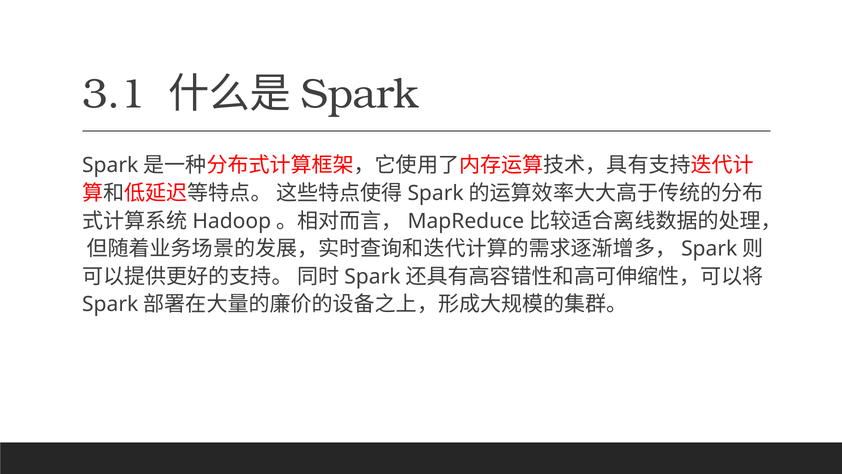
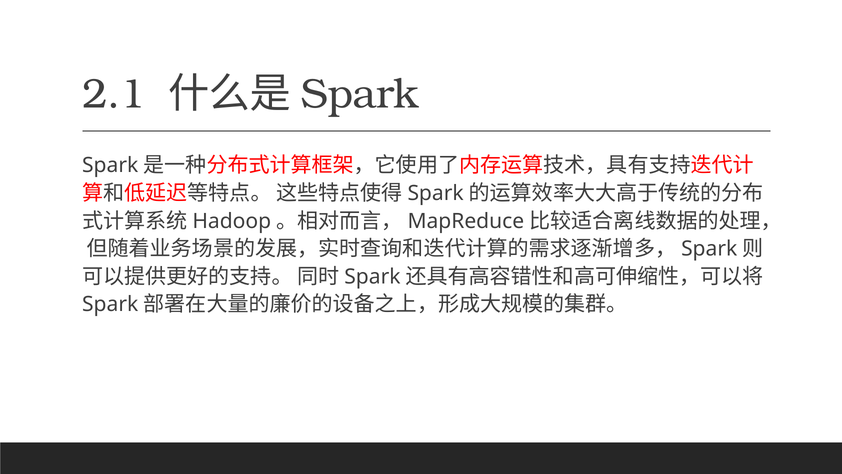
3.1: 3.1 -> 2.1 (114, 94)
